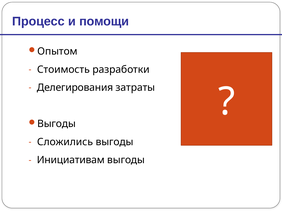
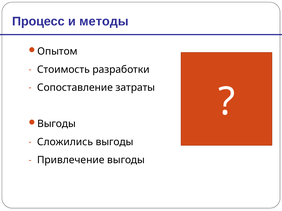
помощи: помощи -> методы (104, 21)
Делегирования: Делегирования -> Сопоставление (75, 88)
Инициативам: Инициативам -> Привлечение (71, 160)
